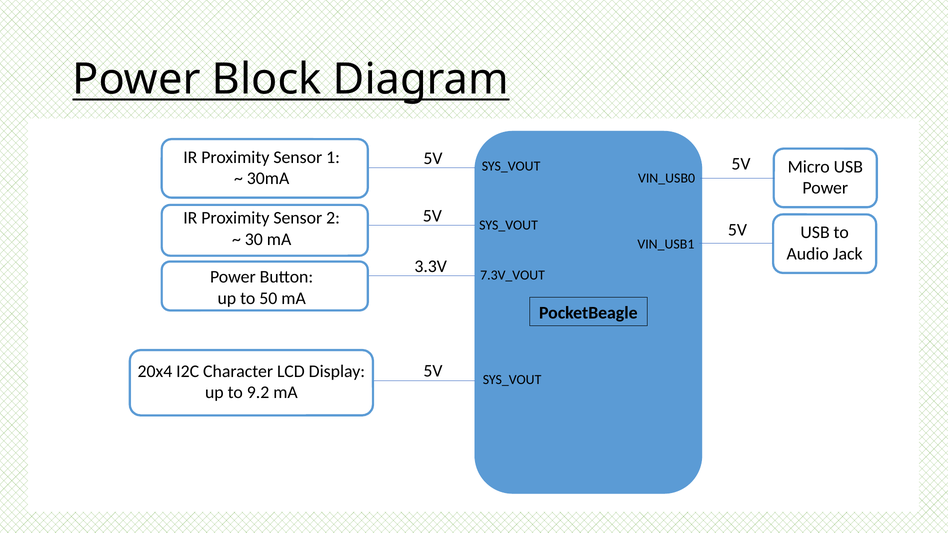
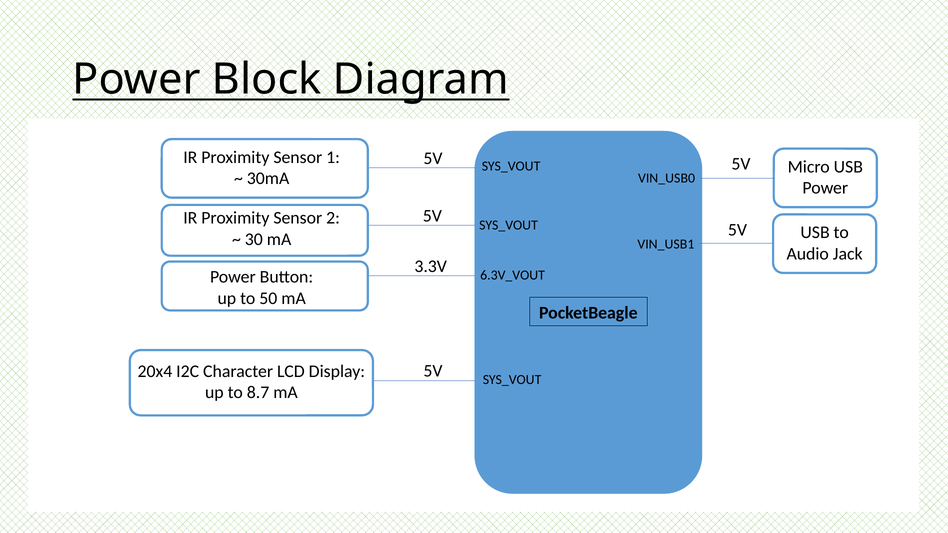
7.3V_VOUT: 7.3V_VOUT -> 6.3V_VOUT (513, 276)
9.2: 9.2 -> 8.7 (258, 393)
